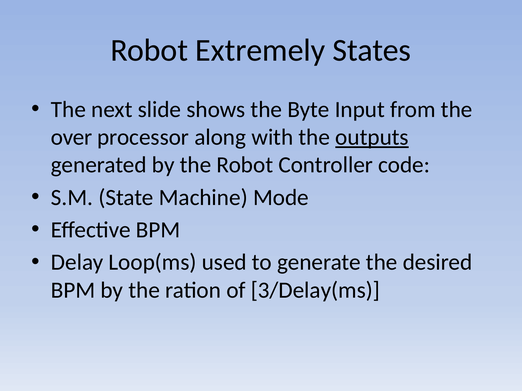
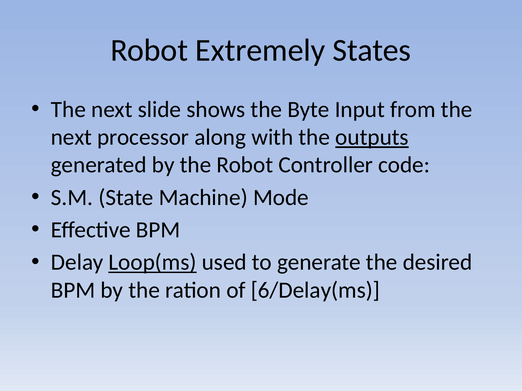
over: over -> next (71, 137)
Loop(ms underline: none -> present (153, 263)
3/Delay(ms: 3/Delay(ms -> 6/Delay(ms (315, 291)
